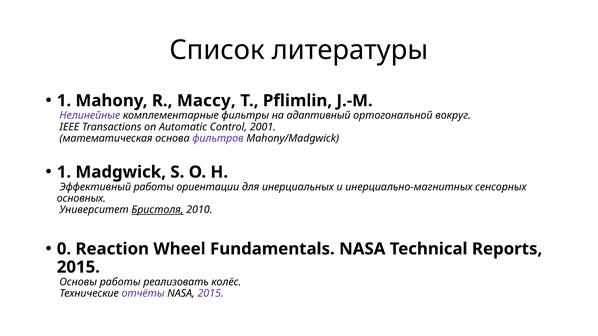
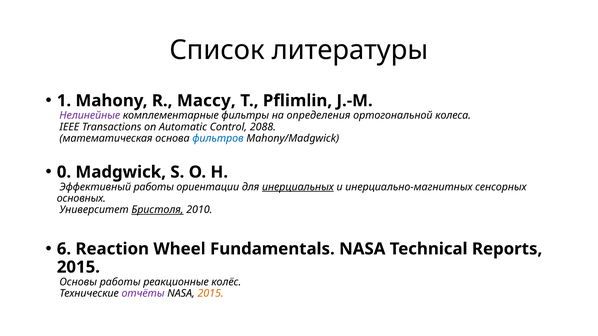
адаптивный: адаптивный -> определения (319, 116)
вокруг: вокруг -> колеса (453, 116)
2001: 2001 -> 2088 (263, 127)
фильтров colour: purple -> blue (218, 139)
1: 1 -> 0 (64, 172)
инерциальных underline: none -> present (298, 187)
0: 0 -> 6 (64, 249)
реализовать: реализовать -> реакционные (176, 282)
2015 colour: purple -> orange (211, 294)
